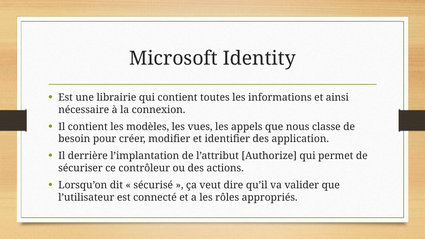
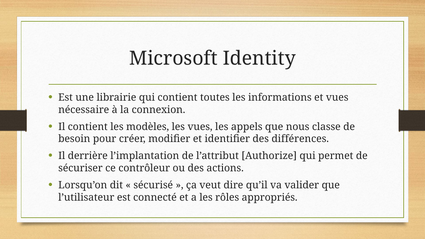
et ainsi: ainsi -> vues (337, 98)
application: application -> différences (300, 139)
